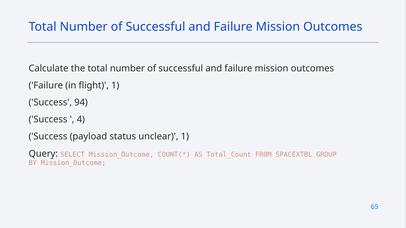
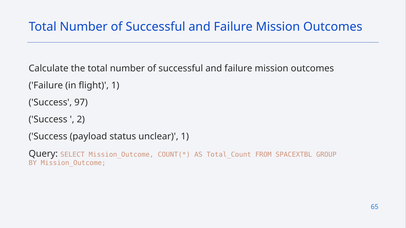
94: 94 -> 97 (81, 103)
4: 4 -> 2 (81, 120)
